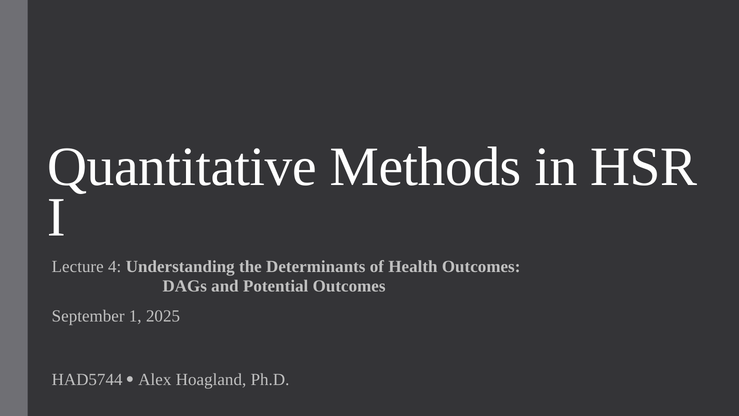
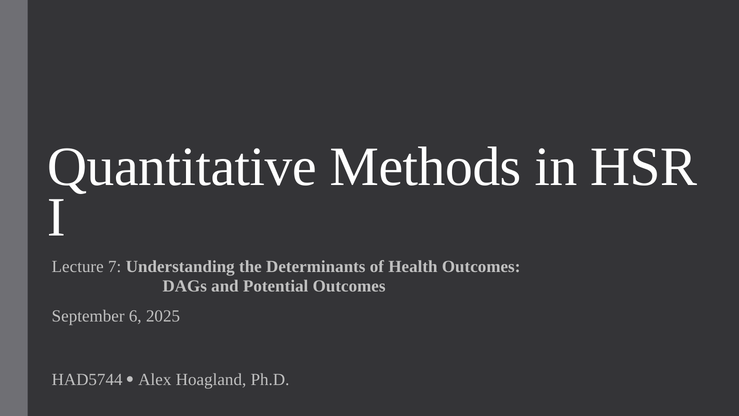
4: 4 -> 7 (115, 267)
1: 1 -> 6 (135, 316)
